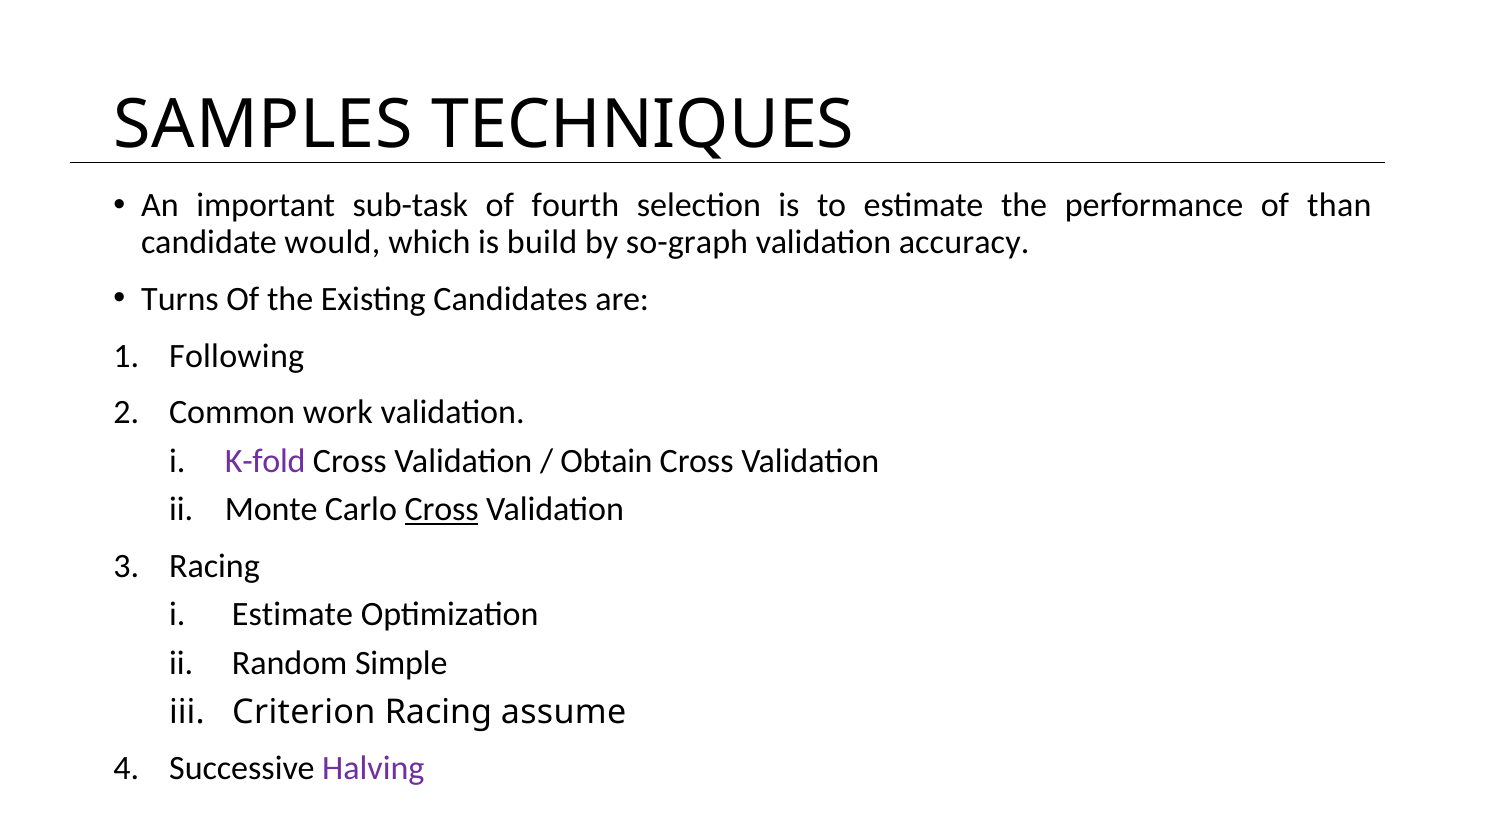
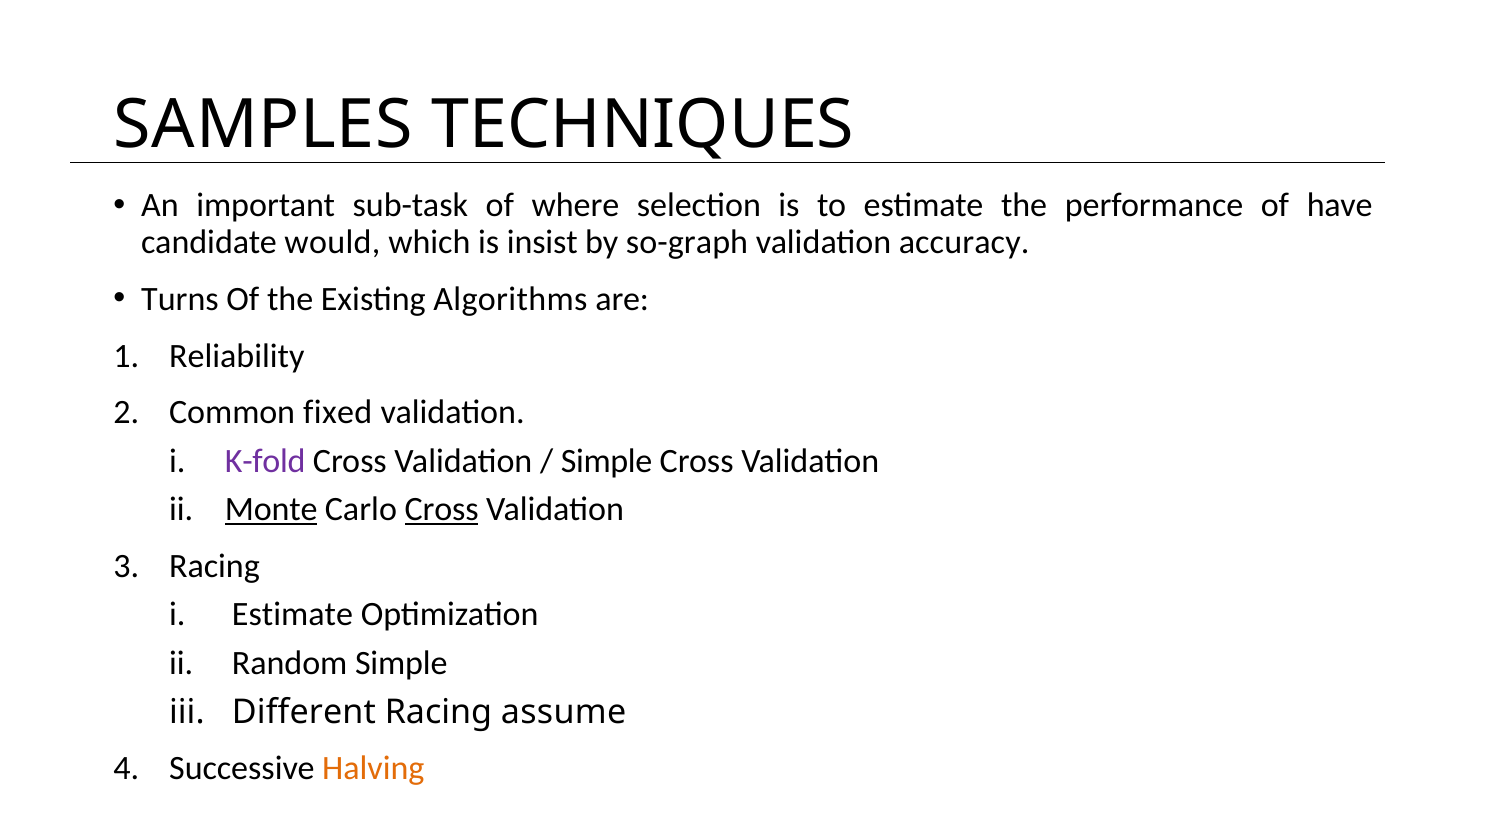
fourth: fourth -> where (575, 205)
than: than -> have (1340, 205)
build: build -> insist (542, 242)
Candidates: Candidates -> Algorithms (510, 299)
Following: Following -> Reliability (237, 356)
work: work -> fixed (338, 412)
Obtain: Obtain -> Simple (607, 460)
Monte underline: none -> present (271, 509)
Criterion: Criterion -> Different (304, 711)
Halving colour: purple -> orange (373, 768)
